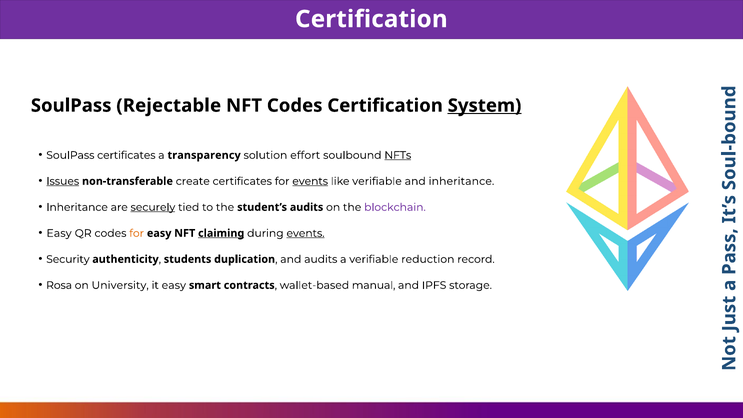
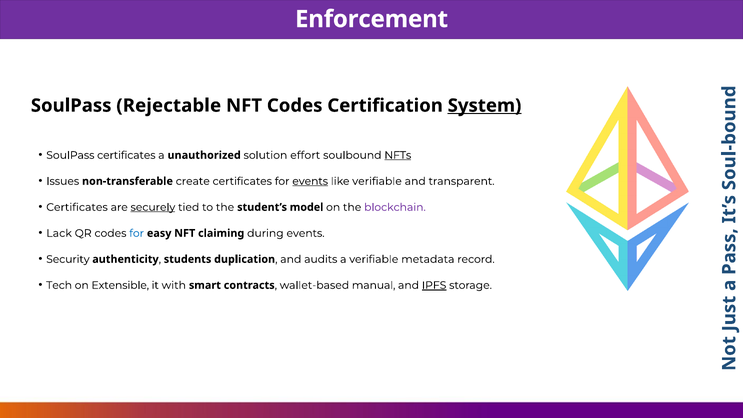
Certification: Certification -> Enforcement (372, 19)
transparency: transparency -> unauthorized (204, 155)
Issues underline: present -> none (63, 181)
and inheritance: inheritance -> transparent (462, 181)
Inheritance: Inheritance -> Certificates (77, 207)
student’s audits: audits -> model (307, 207)
Easy: Easy -> Lack (59, 233)
for colour: orange -> blue (137, 233)
claiming underline: present -> none (221, 233)
events underline: present -> none (306, 233)
reduction: reduction -> metadata (428, 259)
Rosa: Rosa -> Tech (59, 285)
University: University -> Extensible (120, 285)
it easy: easy -> with (174, 285)
IPFS underline: none -> present (434, 285)
